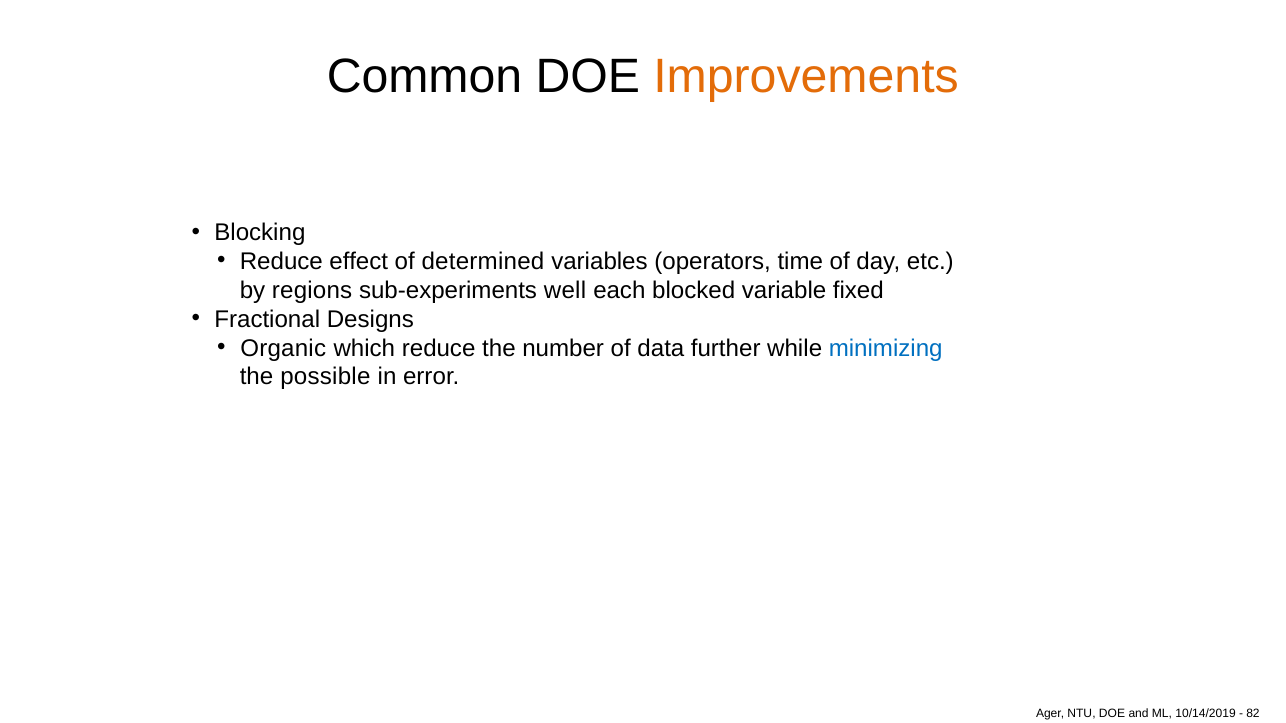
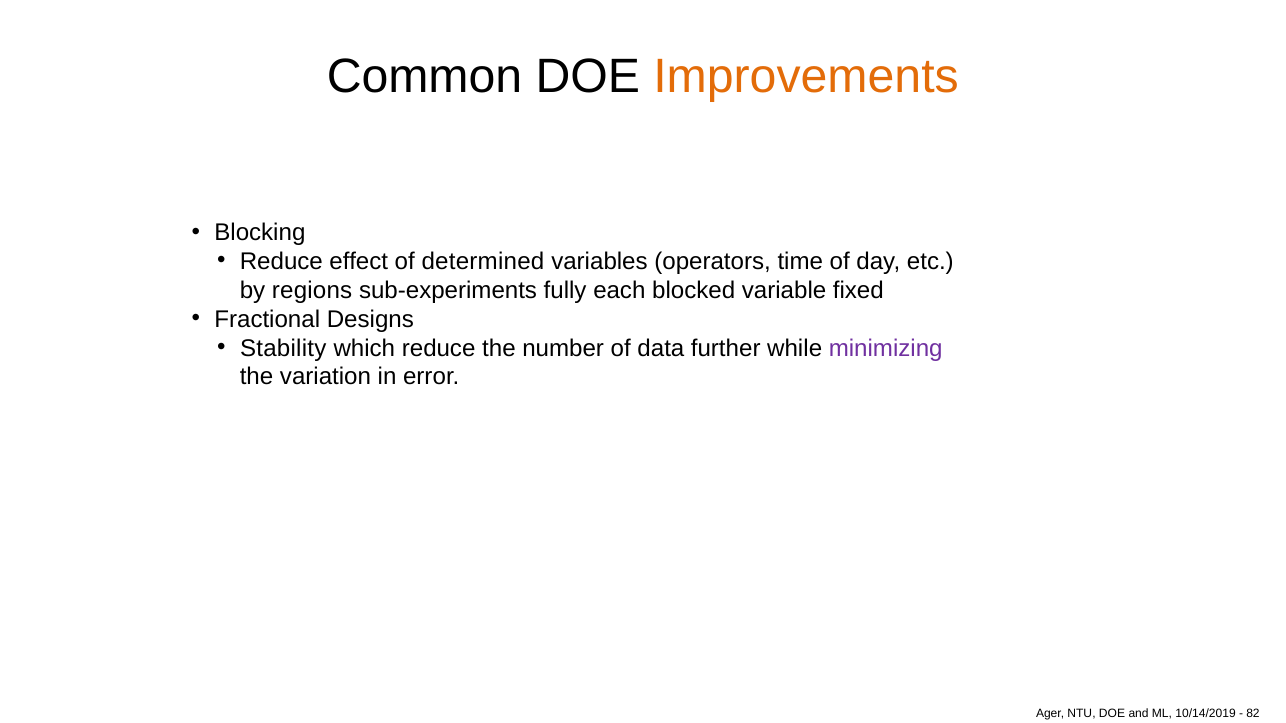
well: well -> fully (565, 290)
Organic: Organic -> Stability (283, 348)
minimizing colour: blue -> purple (886, 348)
possible: possible -> variation (325, 377)
